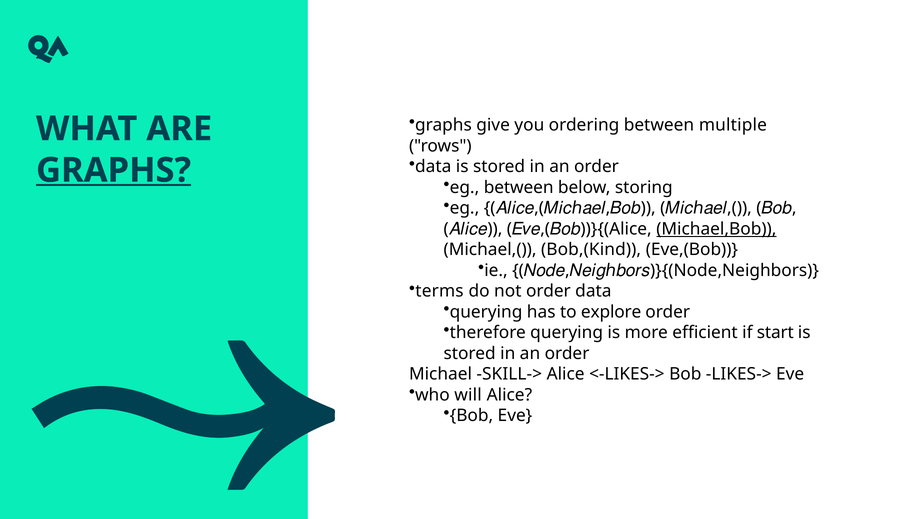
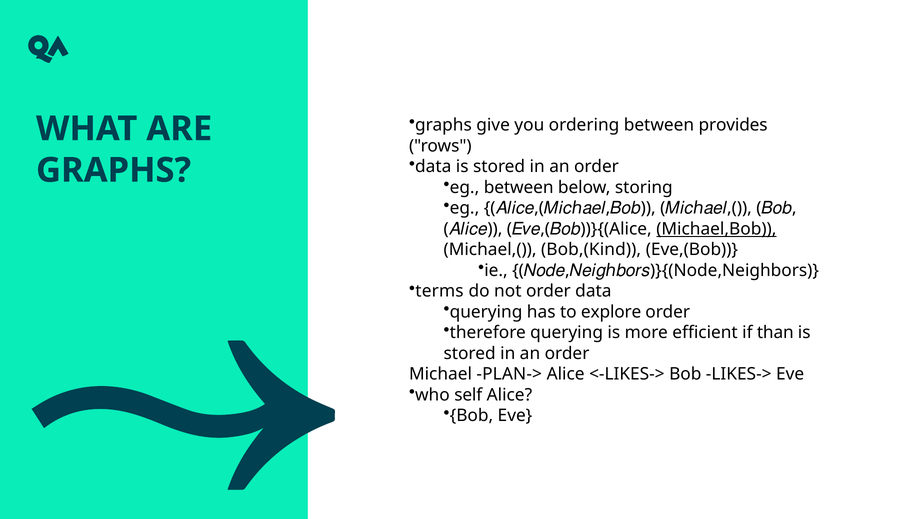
multiple: multiple -> provides (733, 125)
GRAPHS underline: present -> none (114, 170)
start: start -> than (775, 332)
SKILL->: SKILL-> -> PLAN-> (509, 374)
will: will -> self (468, 395)
